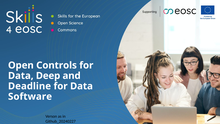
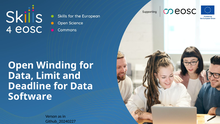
Controls: Controls -> Winding (56, 65)
Deep: Deep -> Limit (48, 76)
